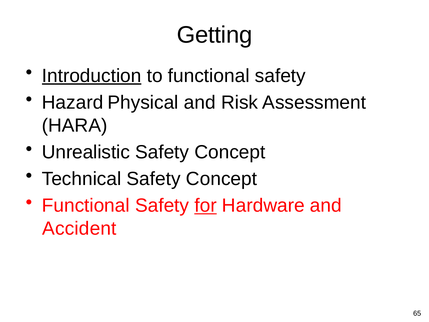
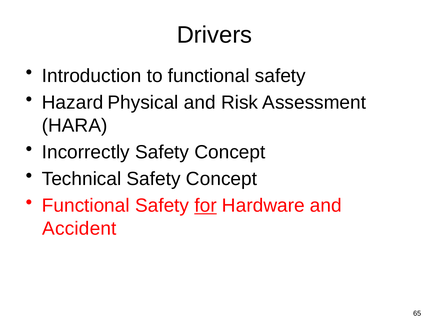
Getting: Getting -> Drivers (214, 35)
Introduction underline: present -> none (92, 76)
Unrealistic: Unrealistic -> Incorrectly (86, 152)
